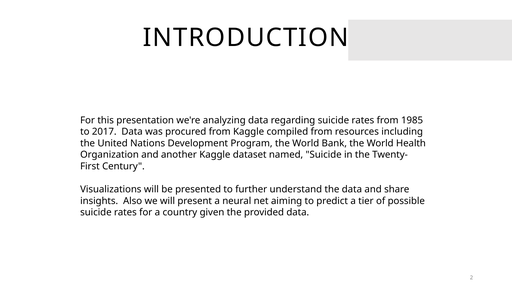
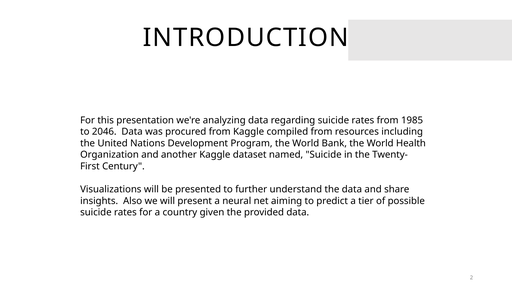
2017: 2017 -> 2046 (104, 132)
